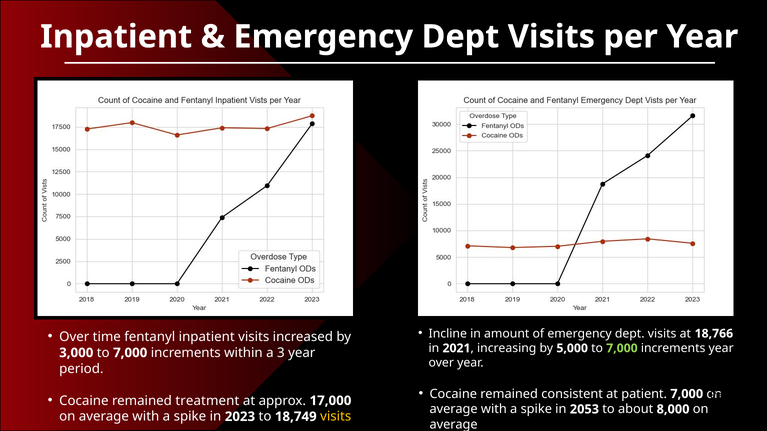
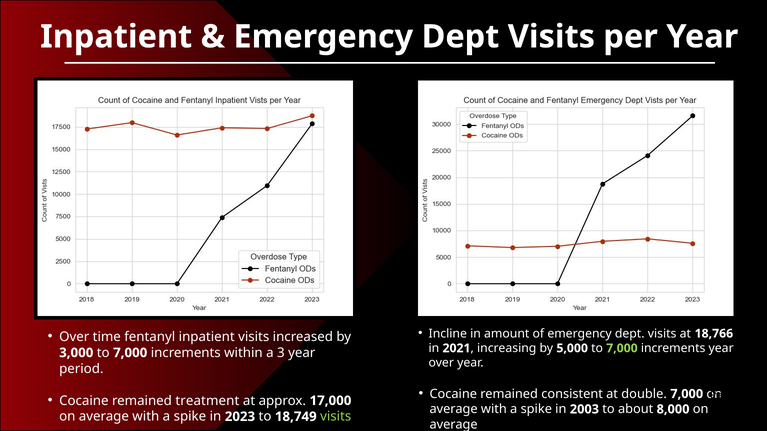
patient: patient -> double (644, 394)
2053: 2053 -> 2003 (584, 410)
visits colour: yellow -> light green (336, 417)
